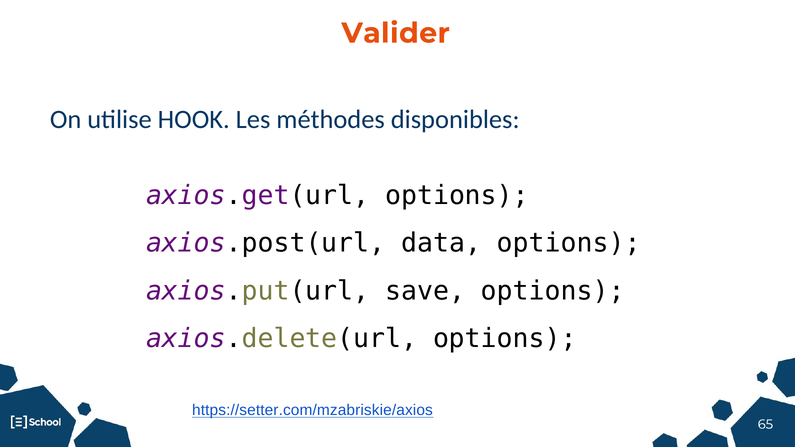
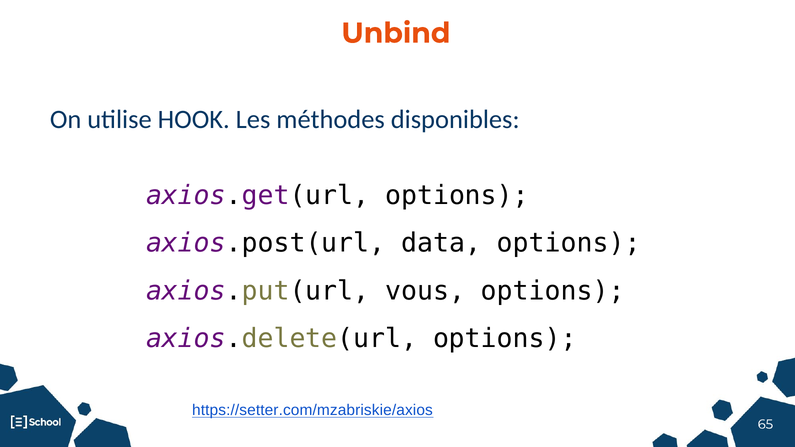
Valider: Valider -> Unbind (396, 33)
save: save -> vous (425, 291)
